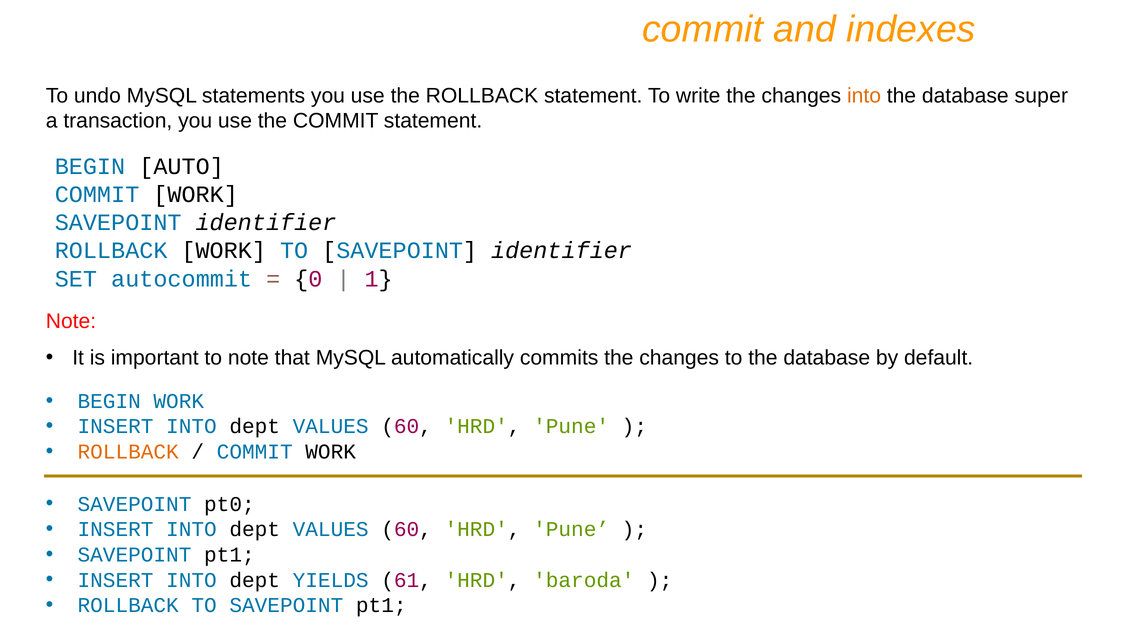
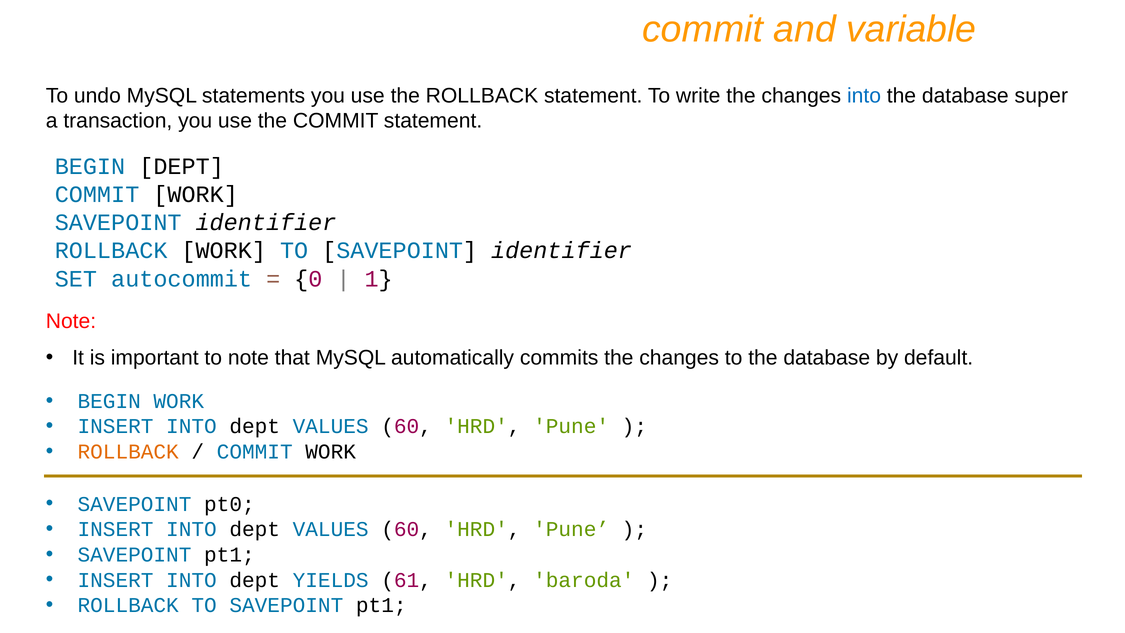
indexes: indexes -> variable (911, 29)
into colour: orange -> blue (864, 96)
BEGIN AUTO: AUTO -> DEPT (182, 166)
